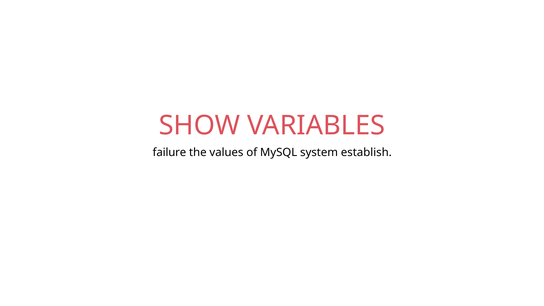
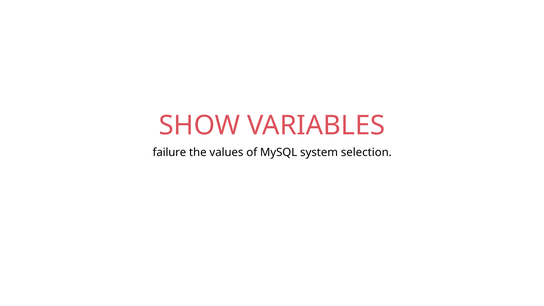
establish: establish -> selection (366, 152)
